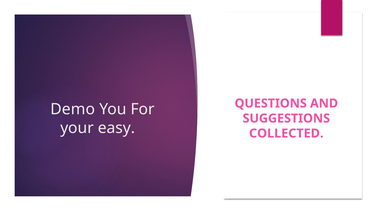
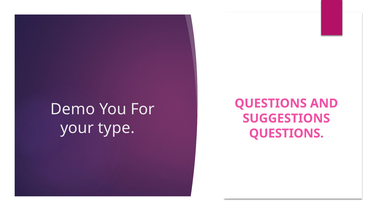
easy: easy -> type (116, 128)
COLLECTED: COLLECTED -> QUESTIONS (286, 133)
